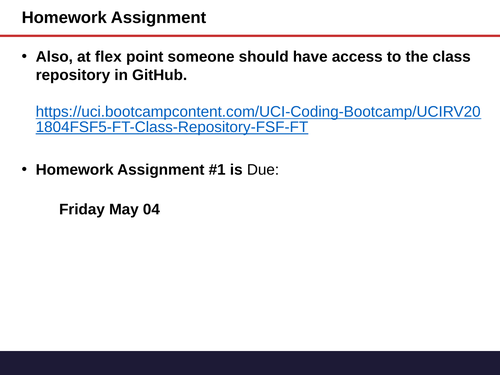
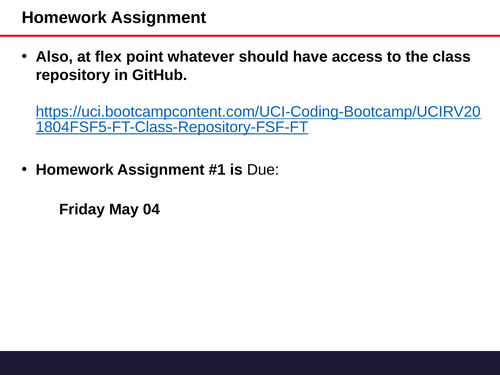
someone: someone -> whatever (201, 57)
